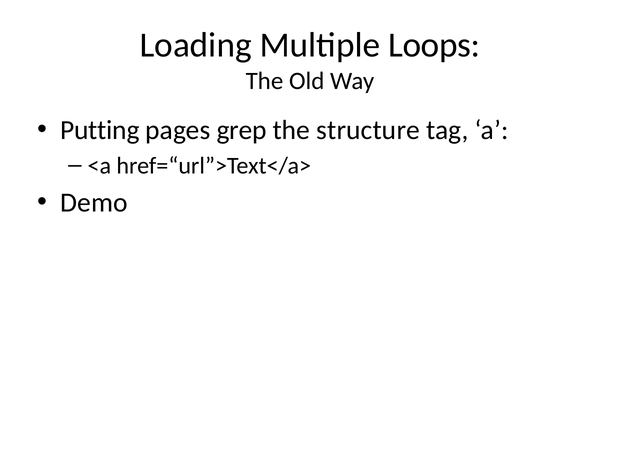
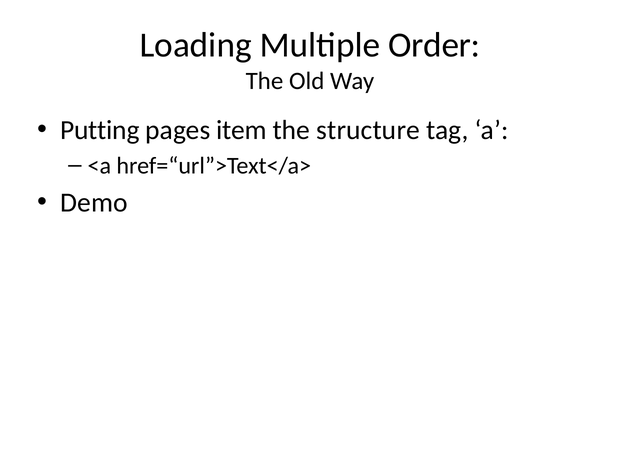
Loops: Loops -> Order (434, 45)
grep: grep -> item (242, 130)
